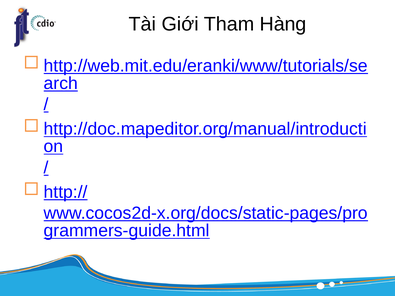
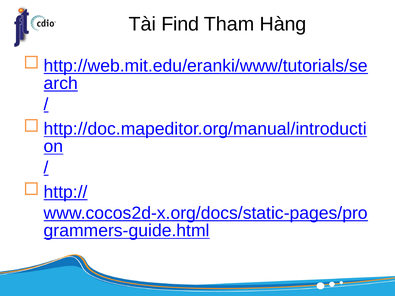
Giới: Giới -> Find (180, 24)
